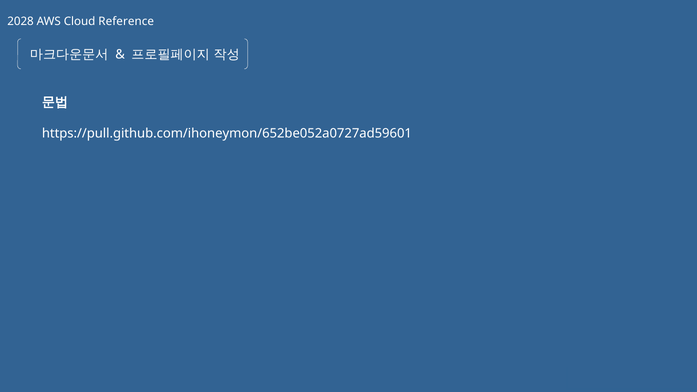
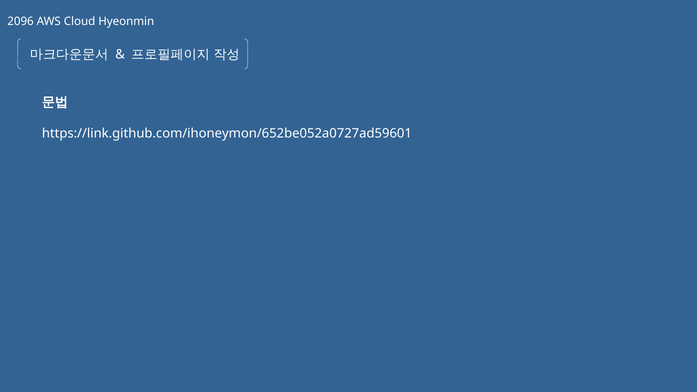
2028: 2028 -> 2096 (21, 21)
Reference: Reference -> Hyeonmin (126, 21)
https://pull.github.com/ihoneymon/652be052a0727ad59601: https://pull.github.com/ihoneymon/652be052a0727ad59601 -> https://link.github.com/ihoneymon/652be052a0727ad59601 (227, 133)
